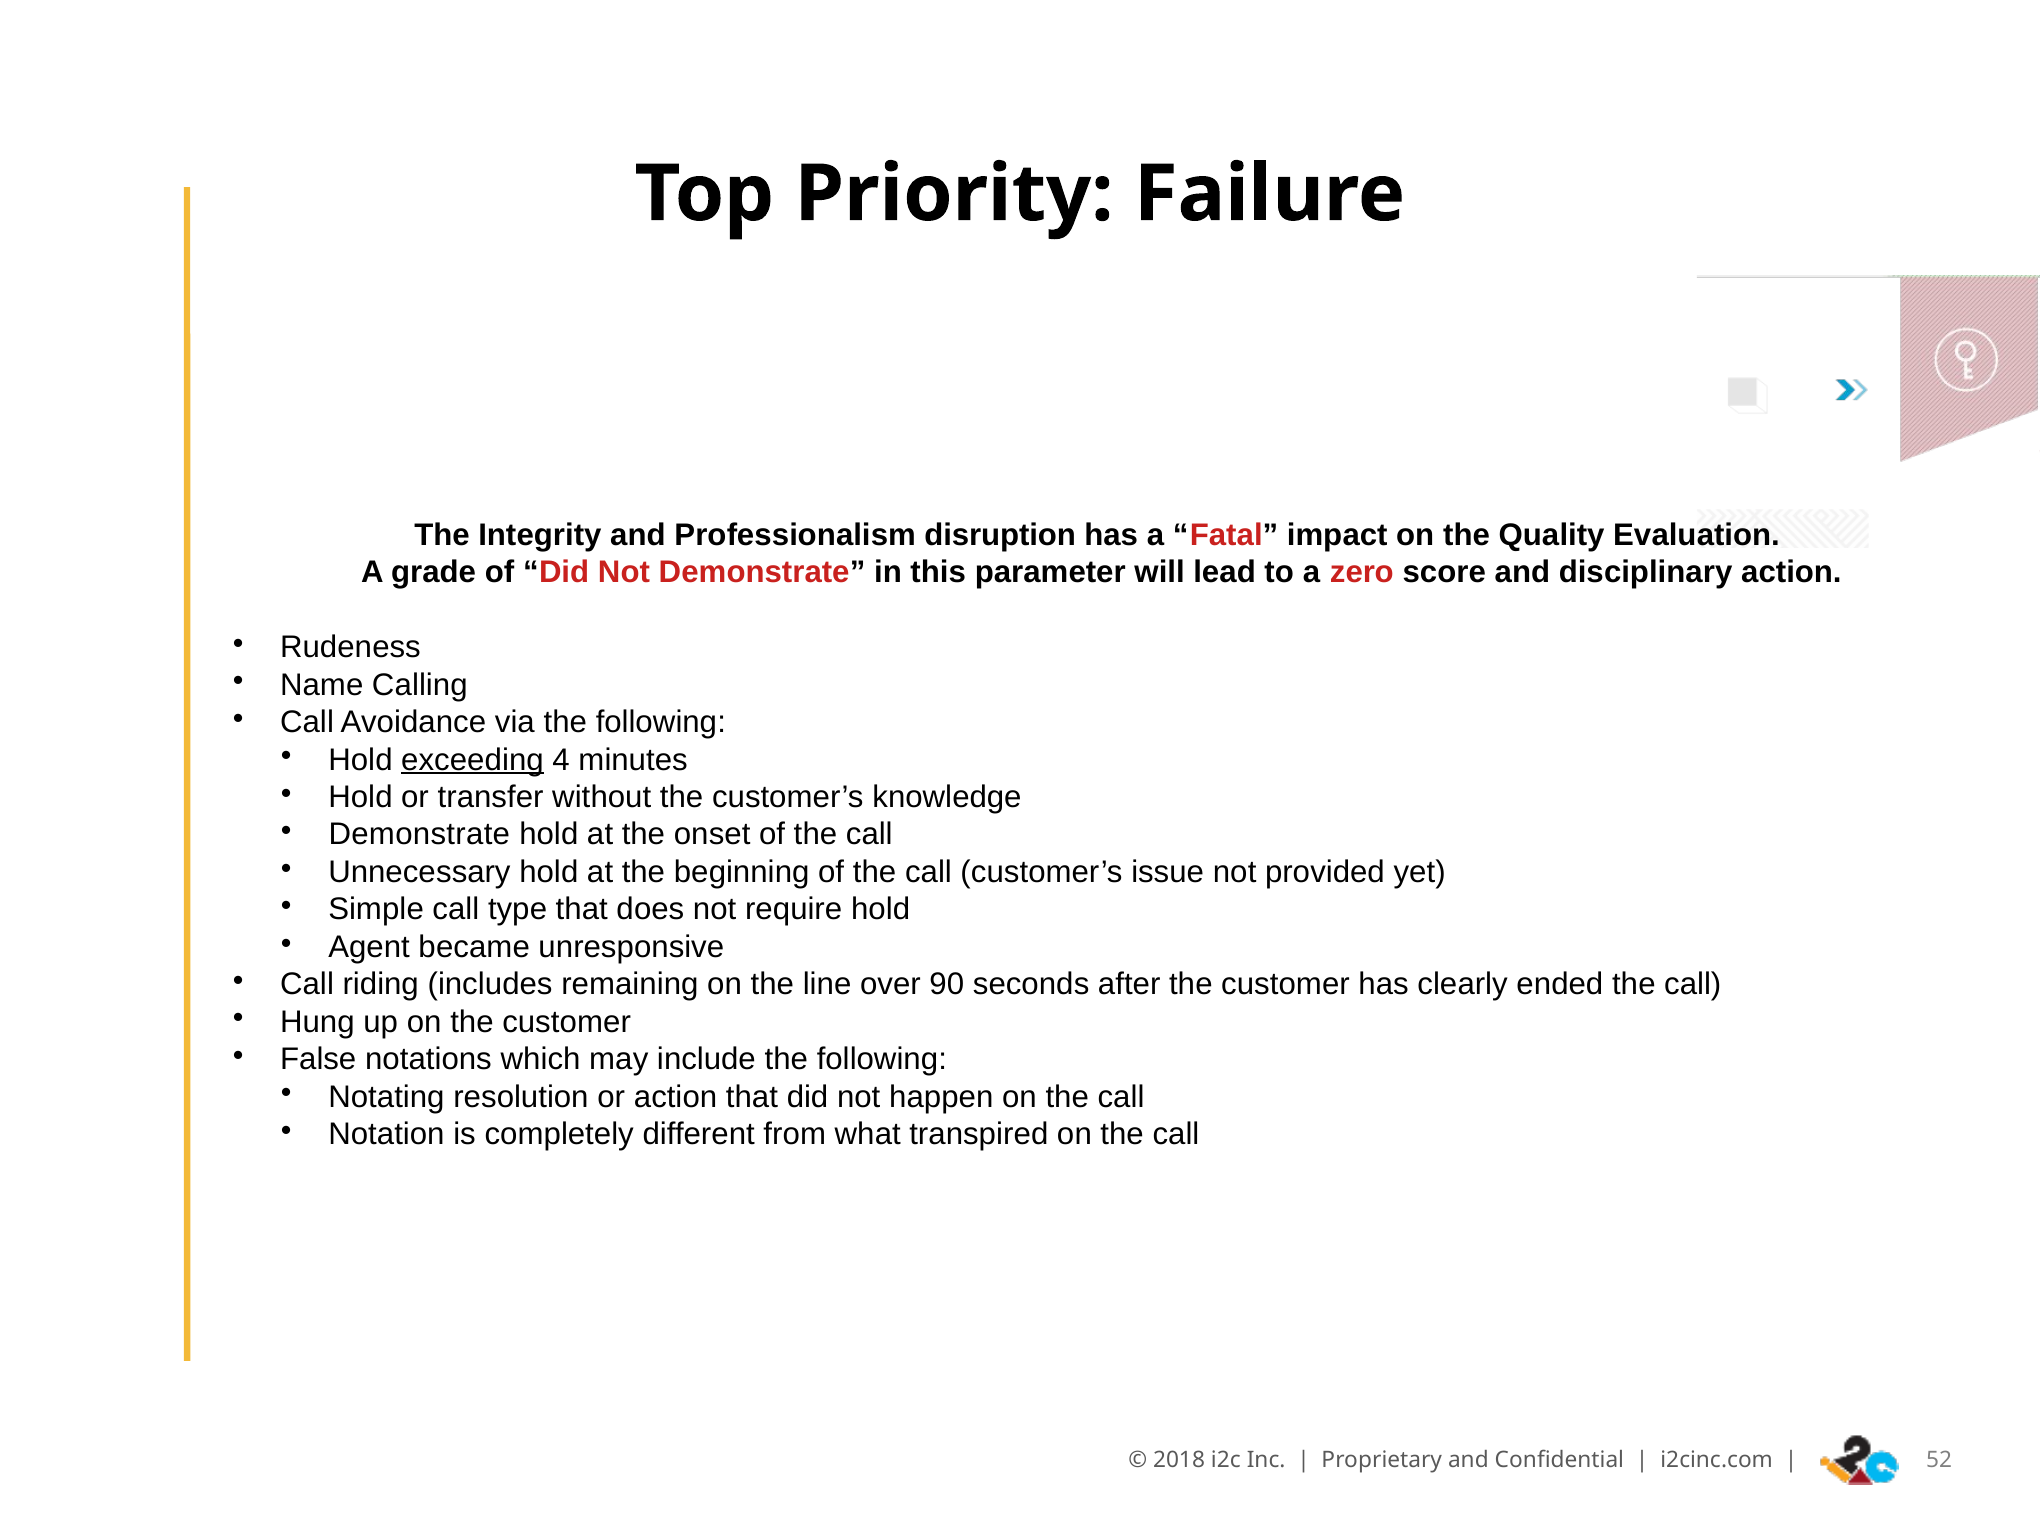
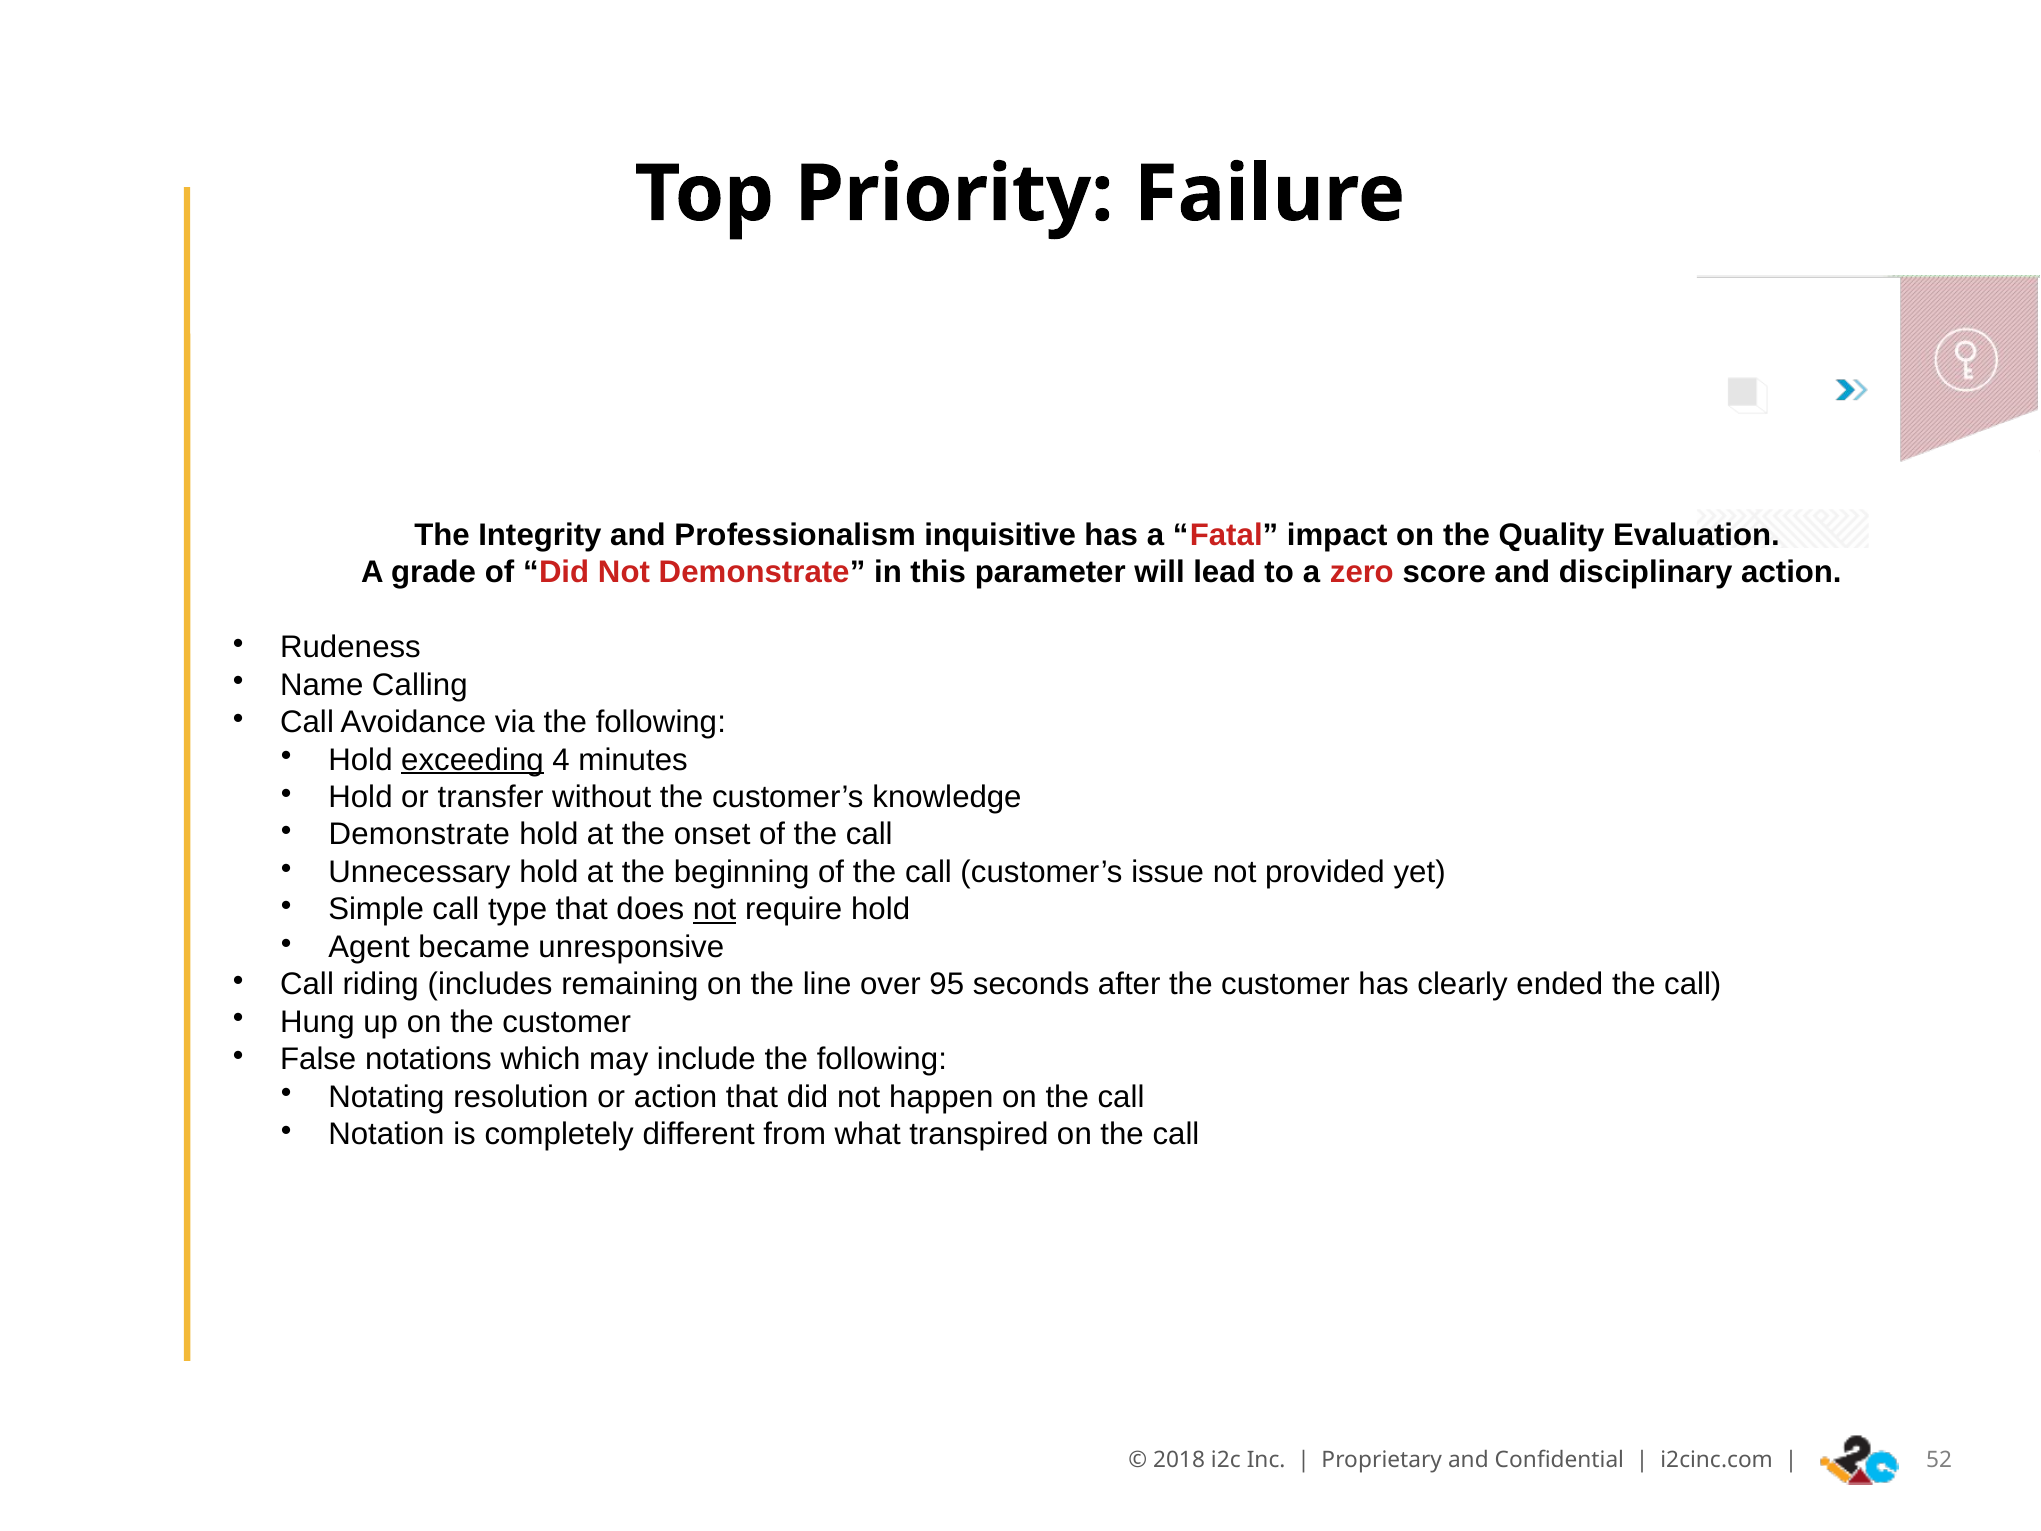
disruption: disruption -> inquisitive (1000, 535)
not underline: none -> present (715, 909)
90: 90 -> 95 (947, 984)
